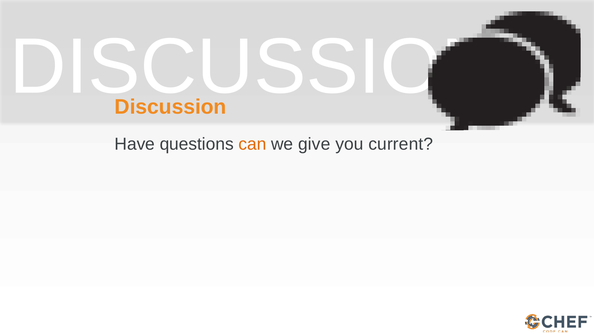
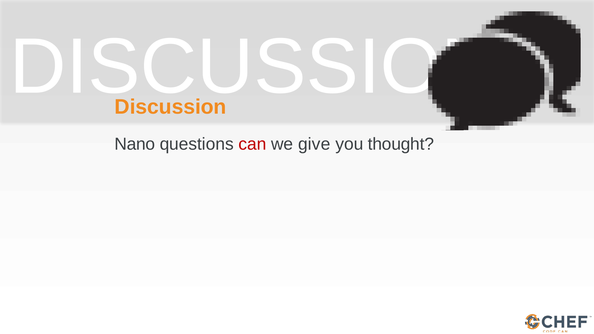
Have: Have -> Nano (135, 144)
can colour: orange -> red (252, 144)
current: current -> thought (401, 144)
